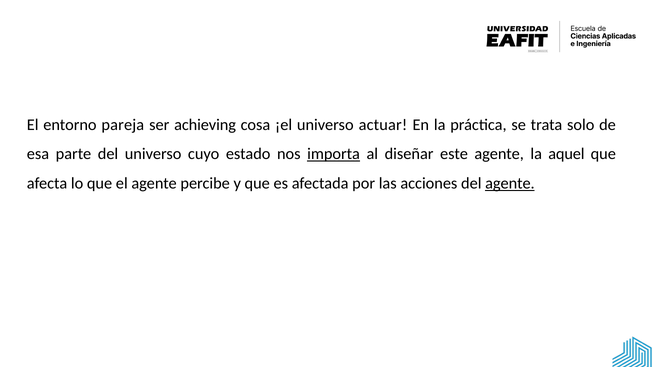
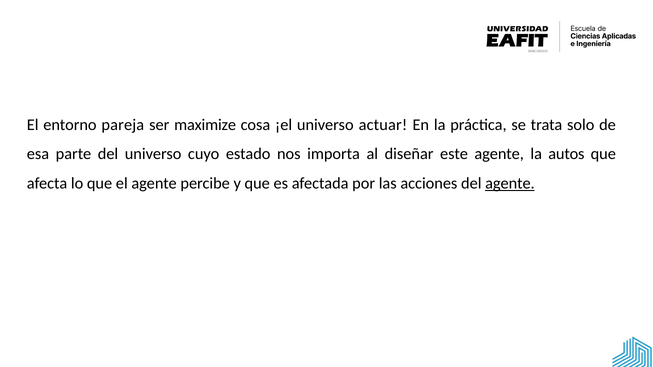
achieving: achieving -> maximize (205, 125)
importa underline: present -> none (334, 154)
aquel: aquel -> autos (566, 154)
